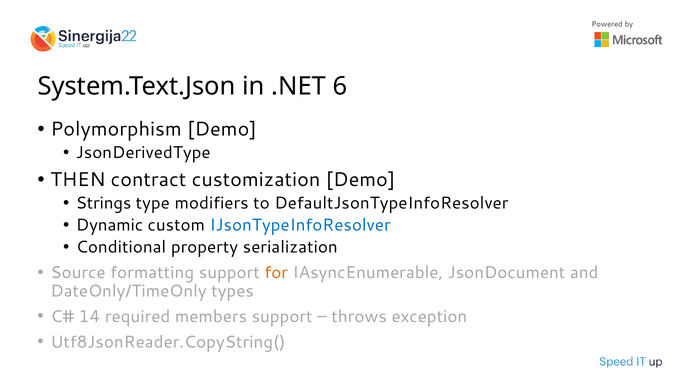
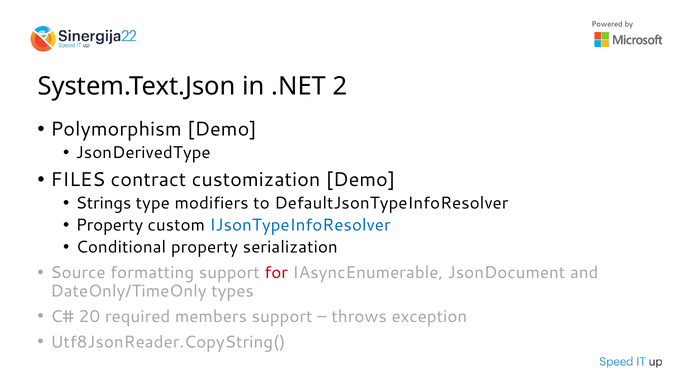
6: 6 -> 2 (340, 87)
THEN: THEN -> FILES (78, 180)
Dynamic: Dynamic -> Property (110, 225)
for colour: orange -> red (276, 273)
14: 14 -> 20 (89, 317)
